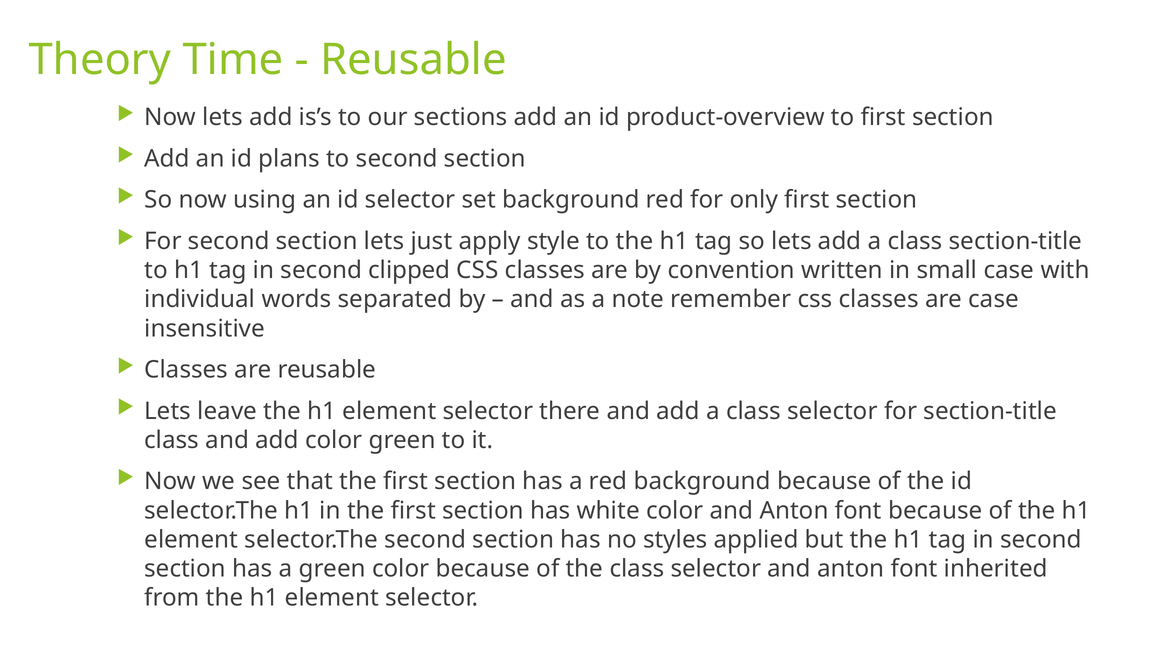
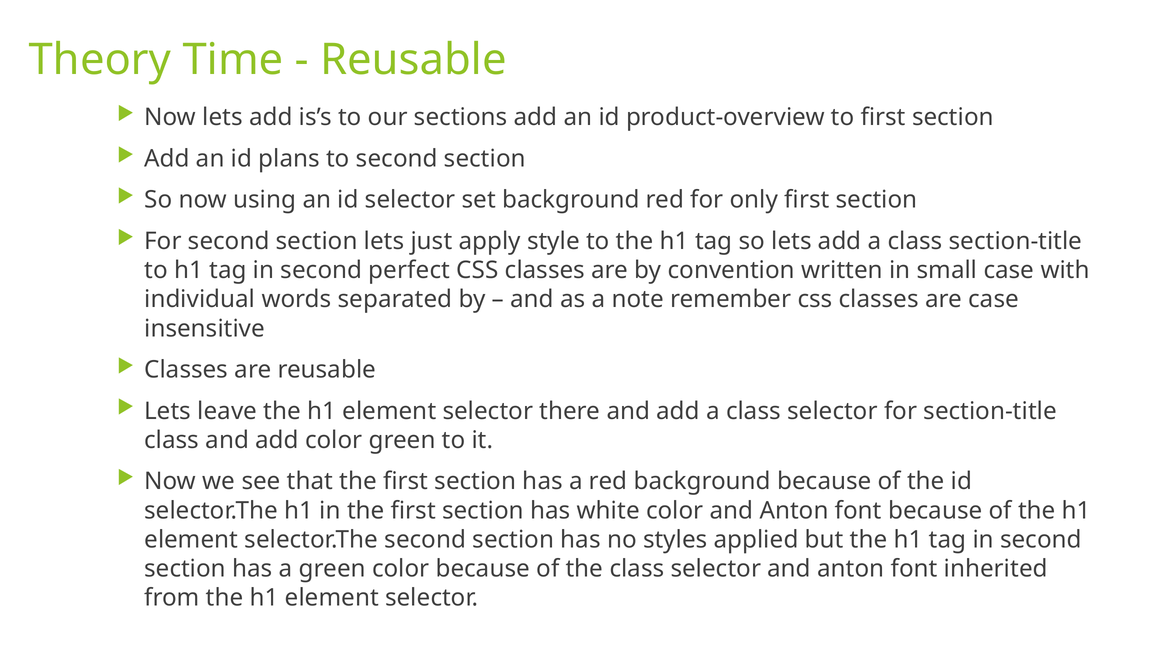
clipped: clipped -> perfect (409, 270)
